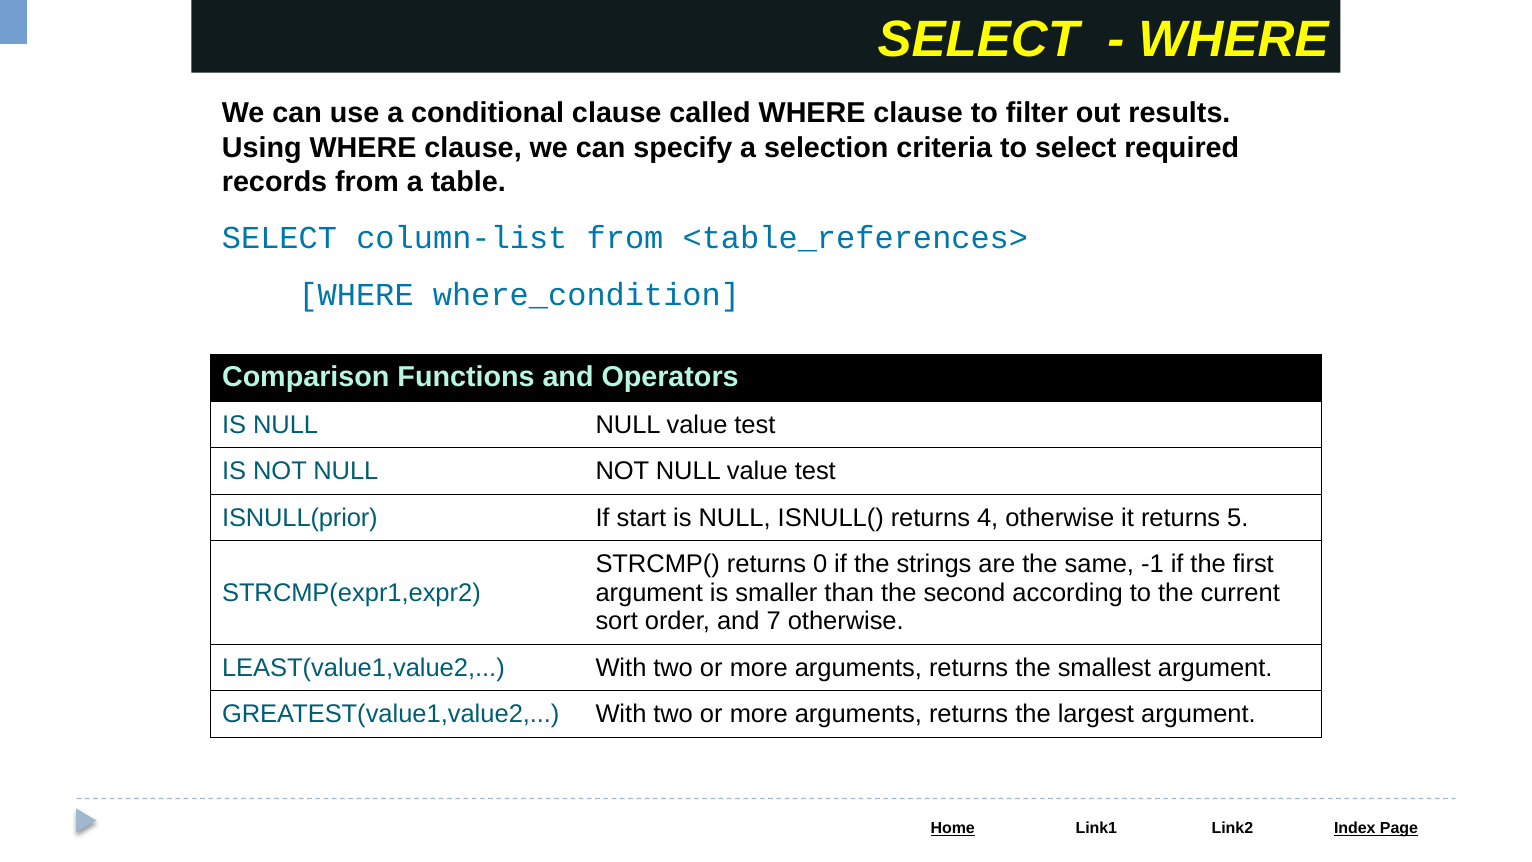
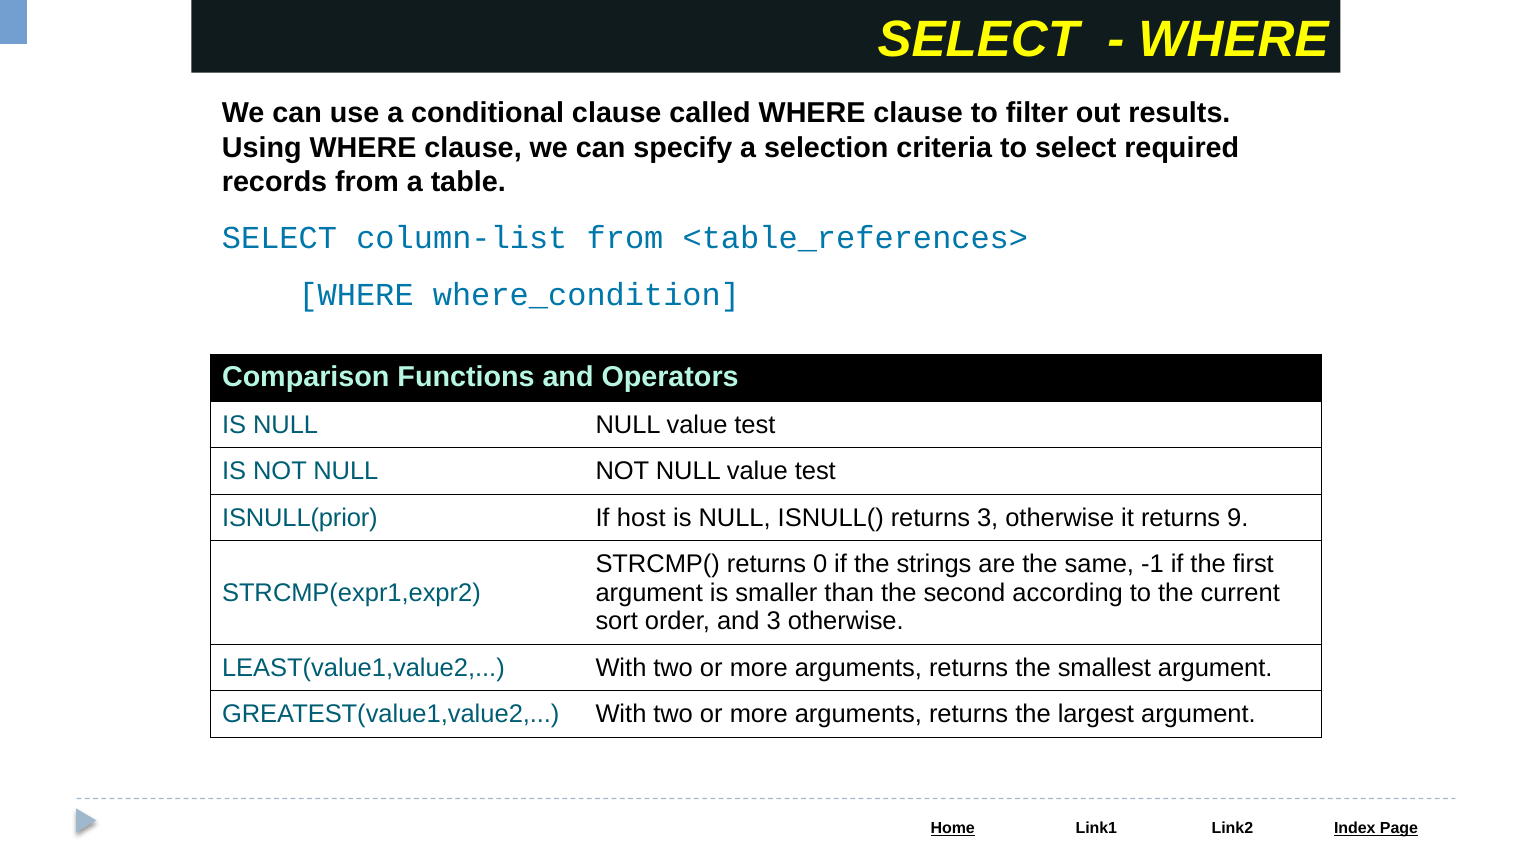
start: start -> host (641, 518)
returns 4: 4 -> 3 (988, 518)
5: 5 -> 9 (1238, 518)
and 7: 7 -> 3 (774, 621)
